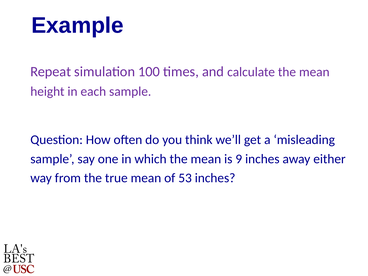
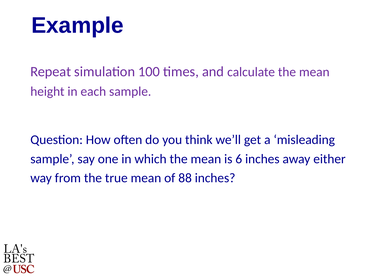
9: 9 -> 6 (239, 159)
53: 53 -> 88 (185, 178)
